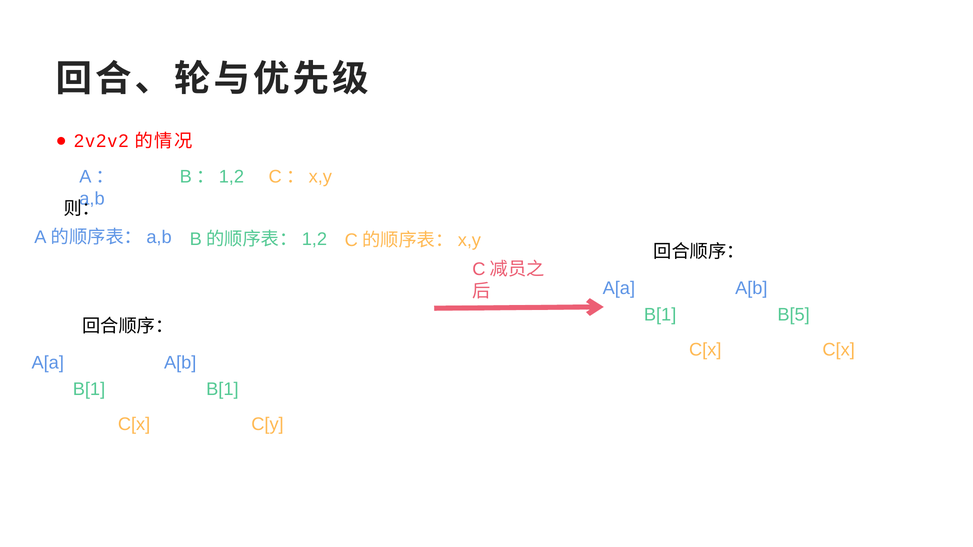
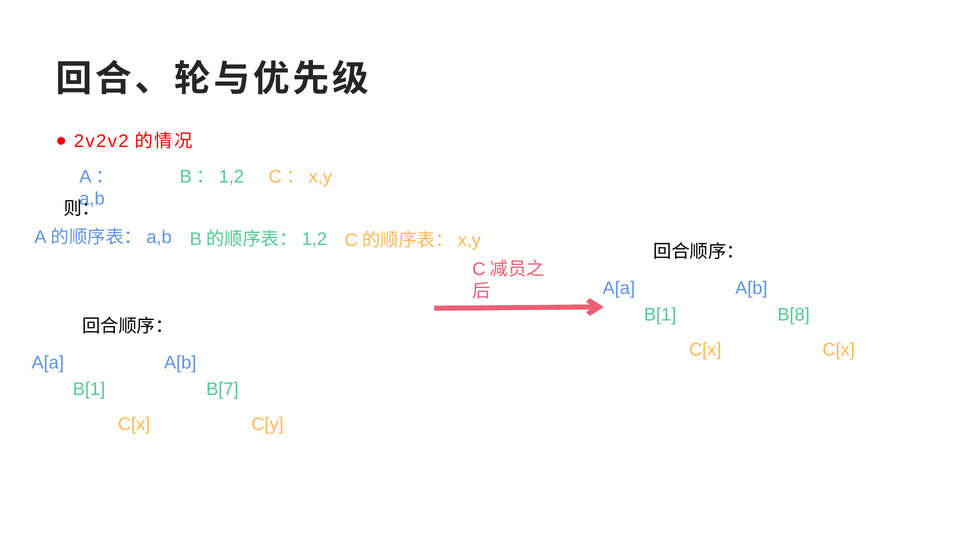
B[5: B[5 -> B[8 (794, 315)
B[1 B[1: B[1 -> B[7 (222, 389)
